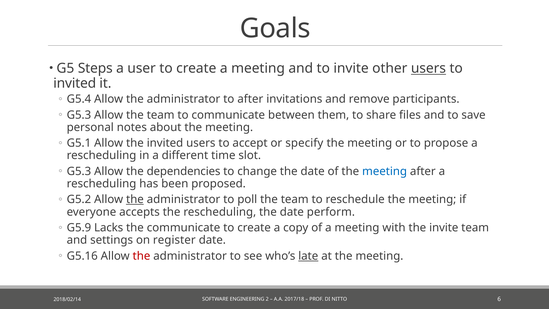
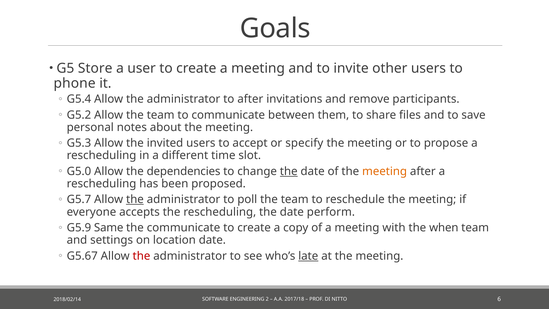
Steps: Steps -> Store (95, 68)
users underline: present -> none (428, 68)
invited: invited -> phone (75, 83)
G5.3: G5.3 -> G5.2 (79, 115)
G5.1: G5.1 -> G5.3 (79, 143)
G5.3: G5.3 -> G5.0 (79, 171)
the underline: none -> present (289, 171)
meeting colour: blue -> orange (385, 171)
G5.2: G5.2 -> G5.7 (79, 199)
Lacks: Lacks -> Same (109, 228)
the invite: invite -> when (444, 228)
register: register -> location (174, 240)
G5.16: G5.16 -> G5.67 (82, 256)
